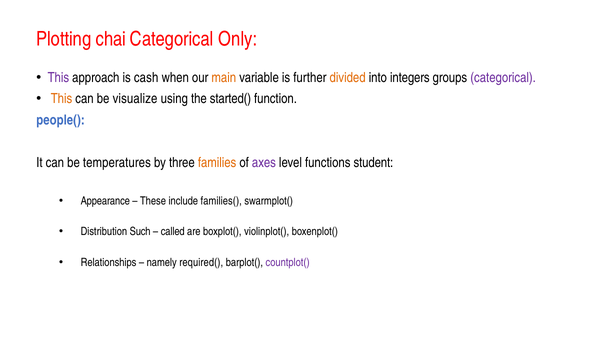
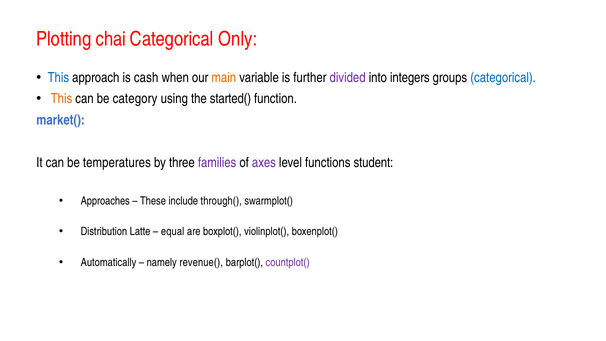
This colour: purple -> blue (58, 77)
divided colour: orange -> purple (348, 77)
categorical colour: purple -> blue (503, 77)
visualize: visualize -> category (135, 99)
people(: people( -> market( (61, 120)
families colour: orange -> purple (217, 163)
Appearance: Appearance -> Approaches (105, 201)
families(: families( -> through( (221, 201)
Such: Such -> Latte (140, 232)
called: called -> equal (173, 232)
Relationships: Relationships -> Automatically (108, 262)
required(: required( -> revenue( (201, 262)
